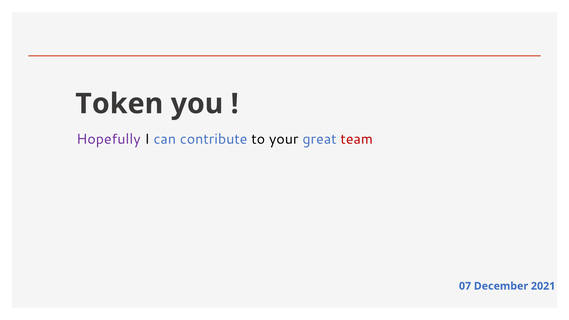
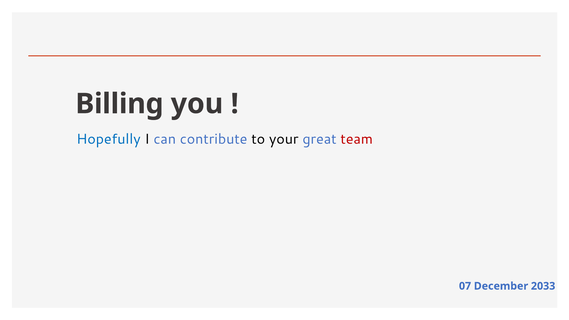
Token: Token -> Billing (119, 104)
Hopefully colour: purple -> blue (108, 139)
2021: 2021 -> 2033 (543, 286)
